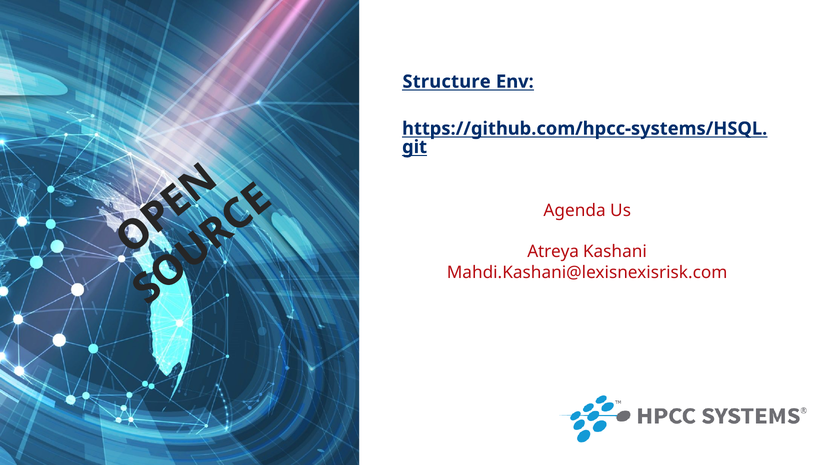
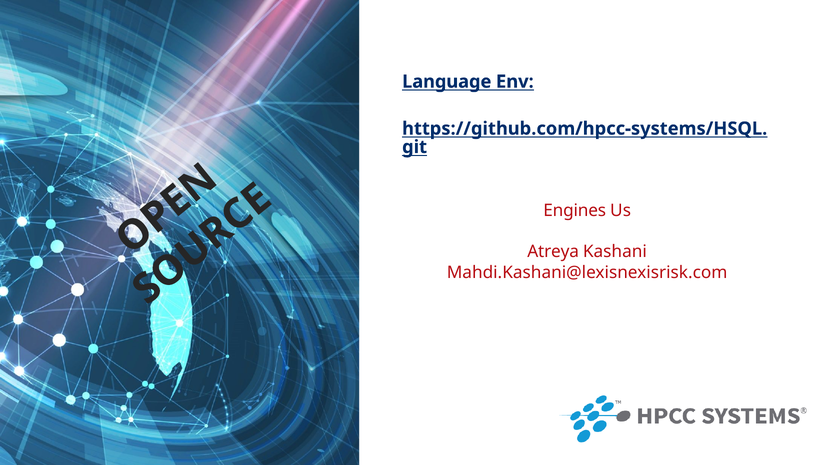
Structure: Structure -> Language (447, 82)
Agenda: Agenda -> Engines (575, 210)
